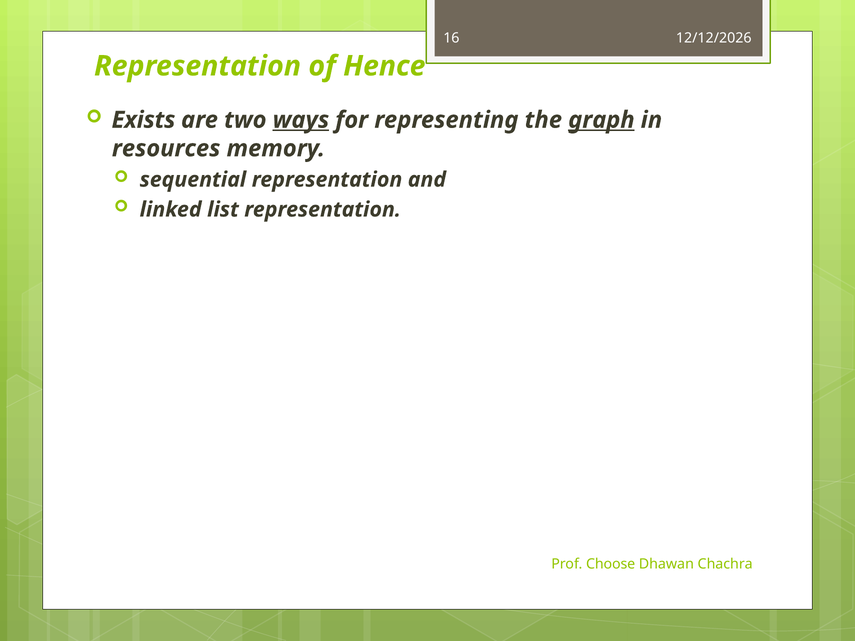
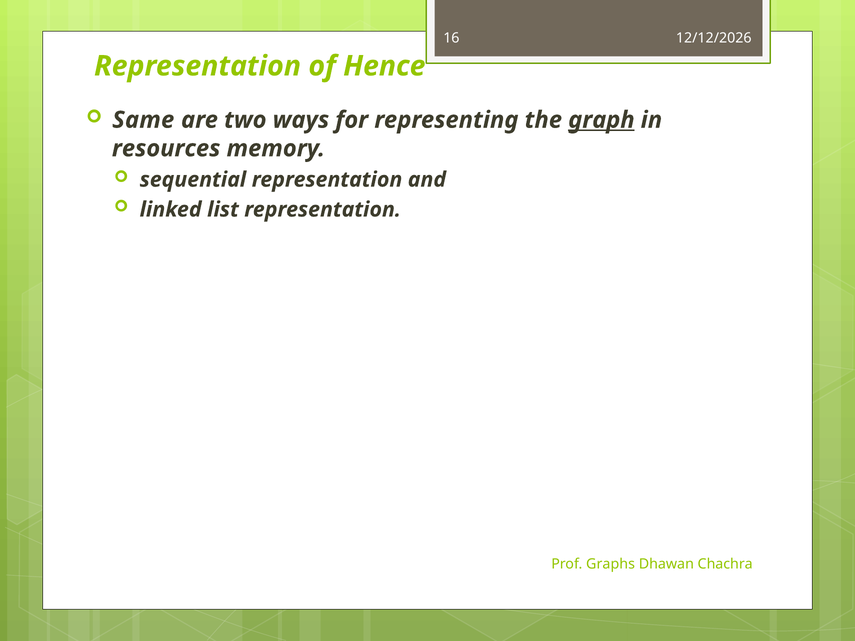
Exists: Exists -> Same (143, 120)
ways underline: present -> none (301, 120)
Choose: Choose -> Graphs (611, 564)
